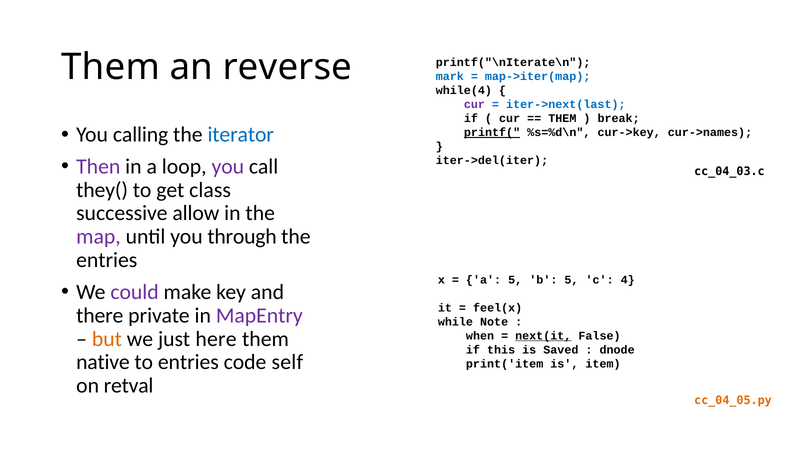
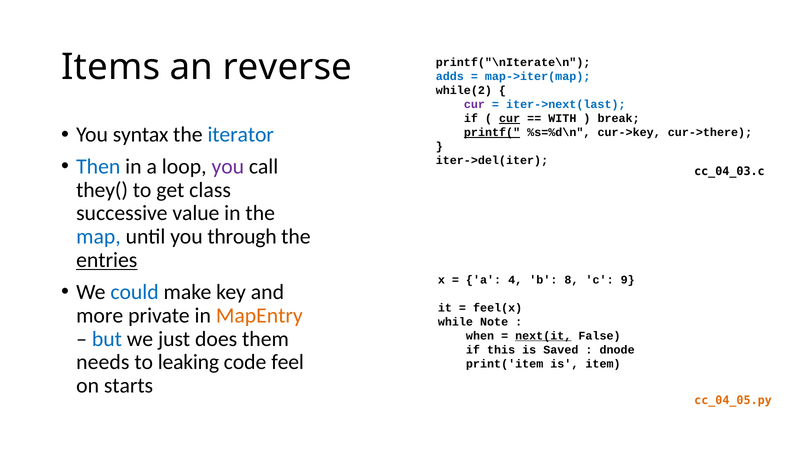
Them: Them -> Items (111, 67)
mark: mark -> adds (450, 76)
while(4: while(4 -> while(2 (464, 90)
cur underline: none -> present (510, 118)
THEM: THEM -> WITH (562, 118)
calling: calling -> syntax (141, 135)
cur->names: cur->names -> cur->there (710, 132)
Then colour: purple -> blue (98, 166)
allow: allow -> value (196, 213)
map colour: purple -> blue (98, 237)
entries underline: none -> present (107, 260)
a 5: 5 -> 4 (515, 280)
b 5: 5 -> 8 (571, 280)
4: 4 -> 9 (628, 280)
could colour: purple -> blue (135, 292)
there: there -> more (100, 316)
MapEntry colour: purple -> orange (259, 316)
but colour: orange -> blue (107, 339)
here: here -> does (216, 339)
native: native -> needs (103, 362)
to entries: entries -> leaking (188, 362)
self: self -> feel (288, 362)
retval: retval -> starts (129, 386)
